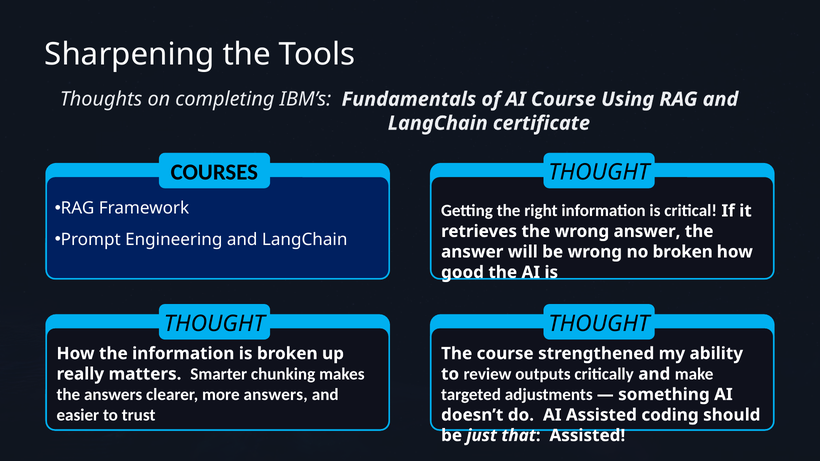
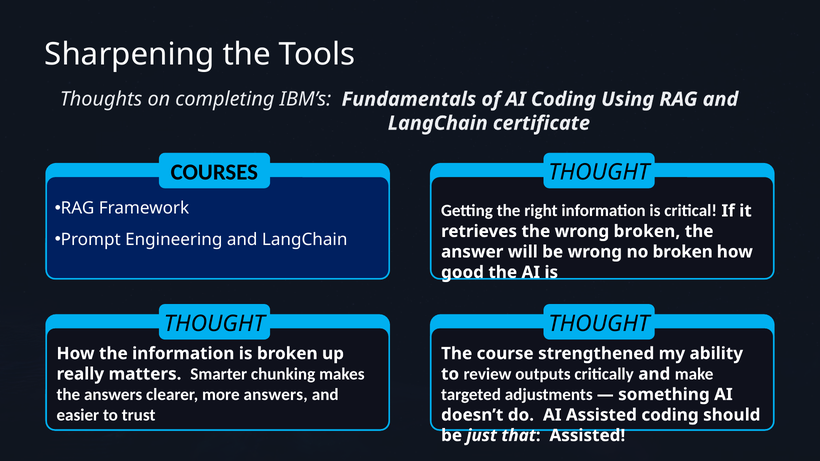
AI Course: Course -> Coding (564, 99)
wrong answer: answer -> broken (647, 231)
